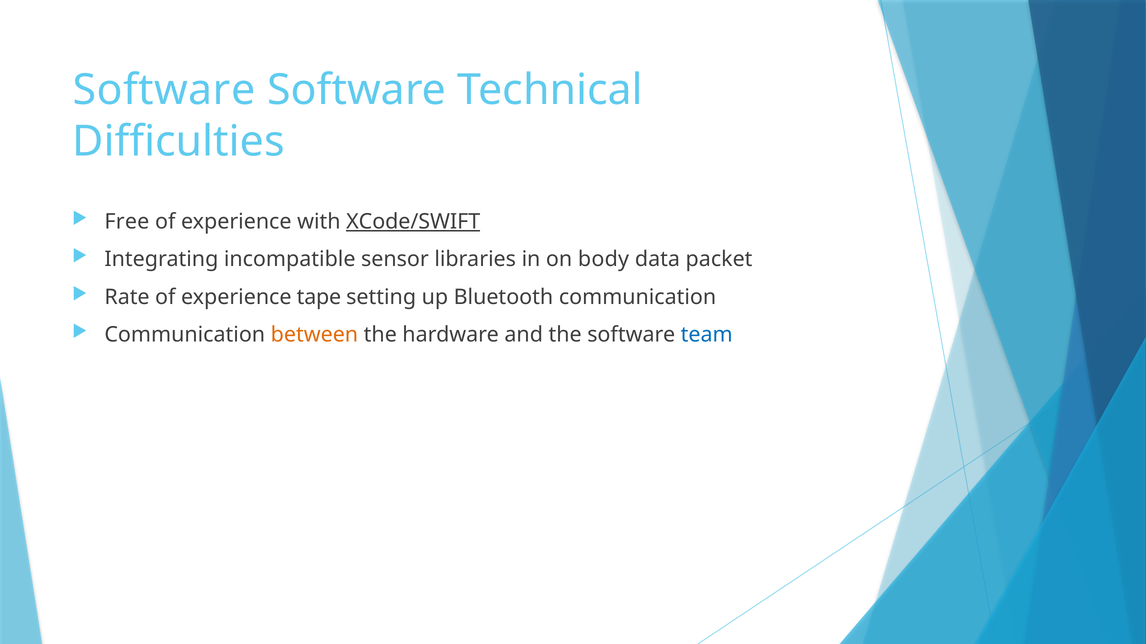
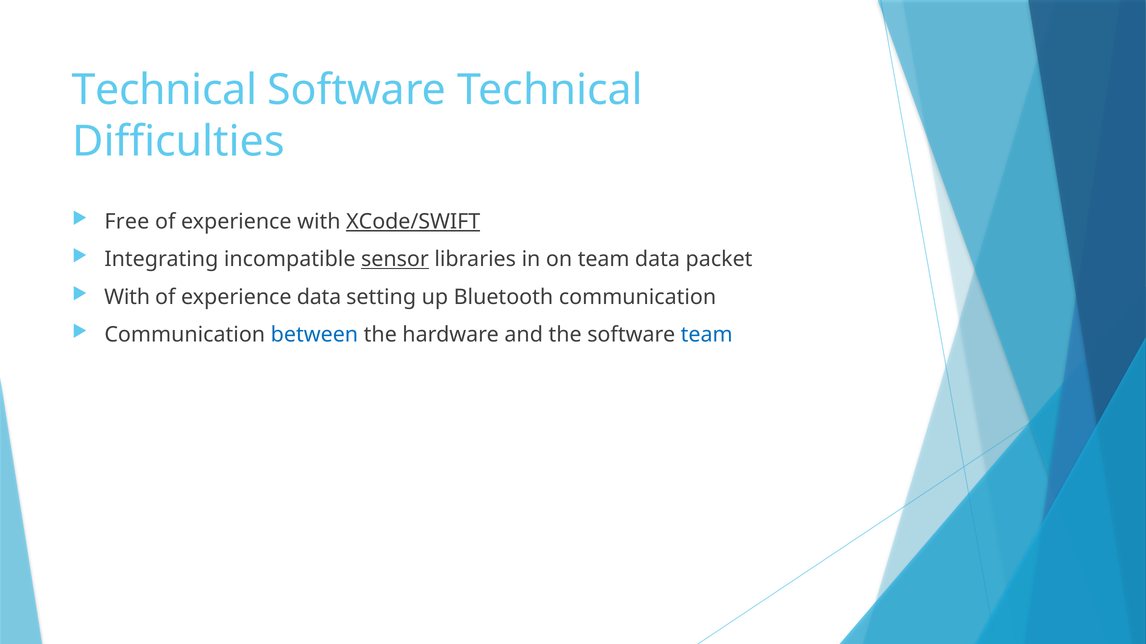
Software: Software -> Technical (164, 90)
sensor underline: none -> present (395, 260)
on body: body -> team (604, 260)
Rate: Rate -> With (127, 297)
experience tape: tape -> data (319, 297)
between colour: orange -> blue (314, 335)
